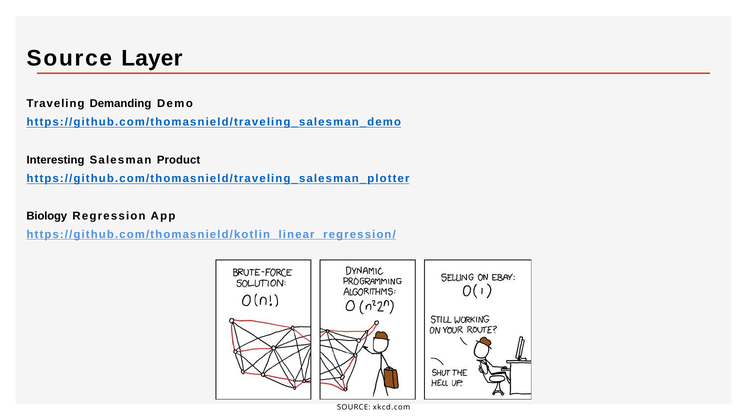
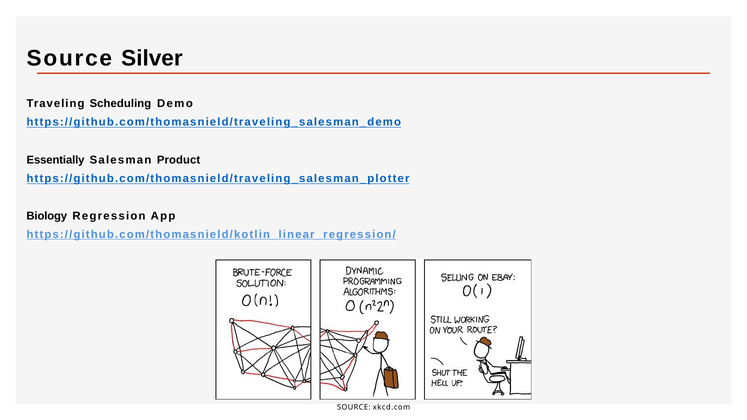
Layer: Layer -> Silver (152, 59)
Demanding: Demanding -> Scheduling (120, 104)
Interesting: Interesting -> Essentially (56, 160)
